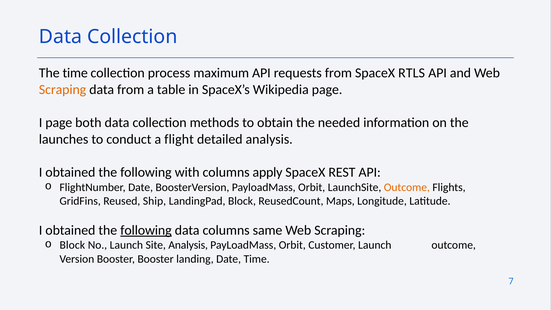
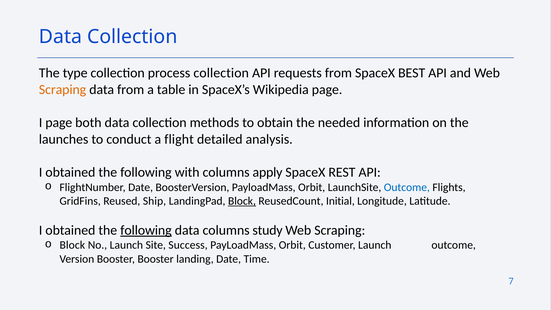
The time: time -> type (75, 73)
process maximum: maximum -> collection (221, 73)
RTLS: RTLS -> BEST (412, 73)
Outcome colour: orange -> blue (407, 187)
Block underline: none -> present (242, 201)
Maps: Maps -> Initial (340, 201)
same: same -> study (268, 230)
Site Analysis: Analysis -> Success (188, 245)
